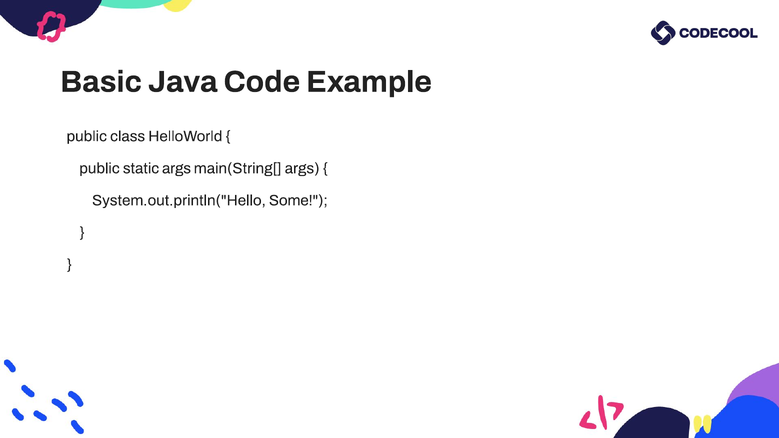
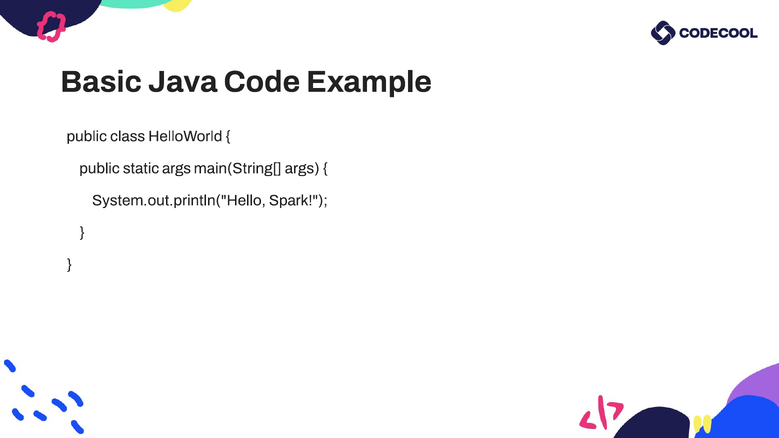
Some: Some -> Spark (298, 200)
